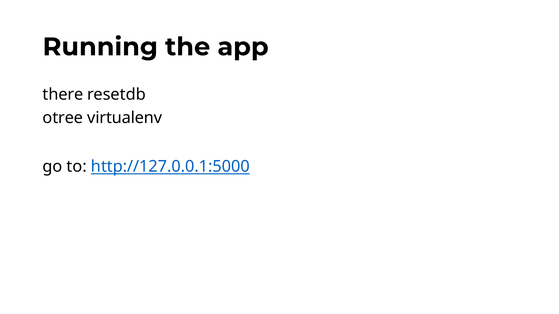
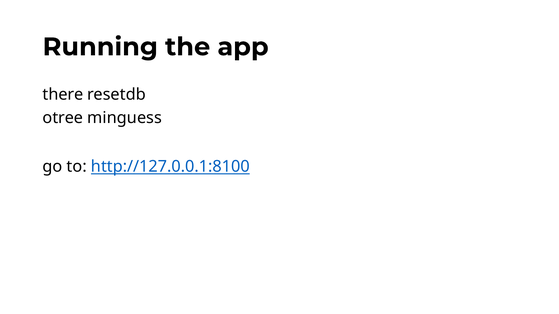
virtualenv: virtualenv -> minguess (125, 118)
http://127.0.0.1:5000: http://127.0.0.1:5000 -> http://127.0.0.1:8100 (170, 167)
